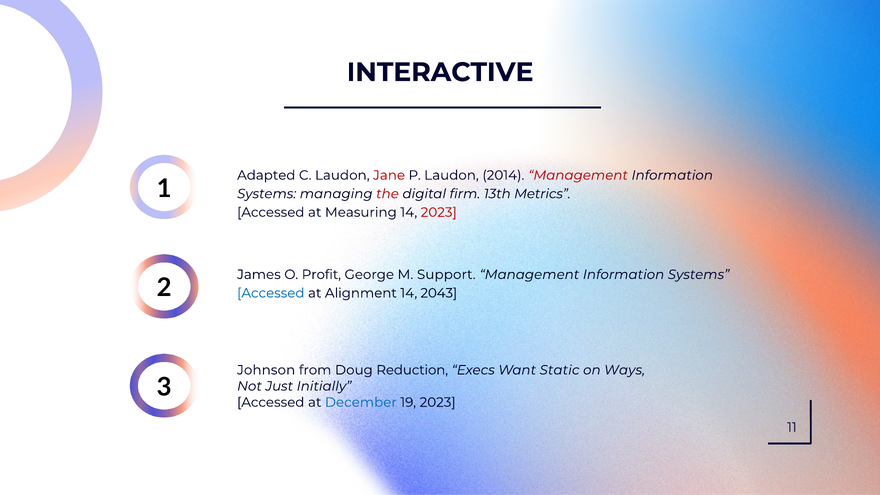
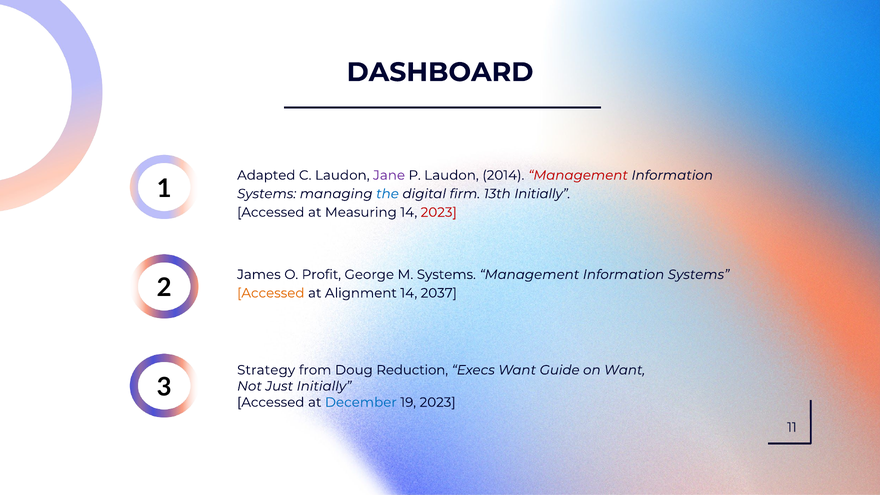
INTERACTIVE: INTERACTIVE -> DASHBOARD (440, 72)
Jane colour: red -> purple (389, 175)
the colour: red -> blue (387, 194)
13th Metrics: Metrics -> Initially (542, 194)
M Support: Support -> Systems (446, 275)
Accessed colour: blue -> orange (271, 293)
2043: 2043 -> 2037 (439, 293)
Johnson: Johnson -> Strategy (266, 370)
Static: Static -> Guide (560, 370)
on Ways: Ways -> Want (625, 370)
